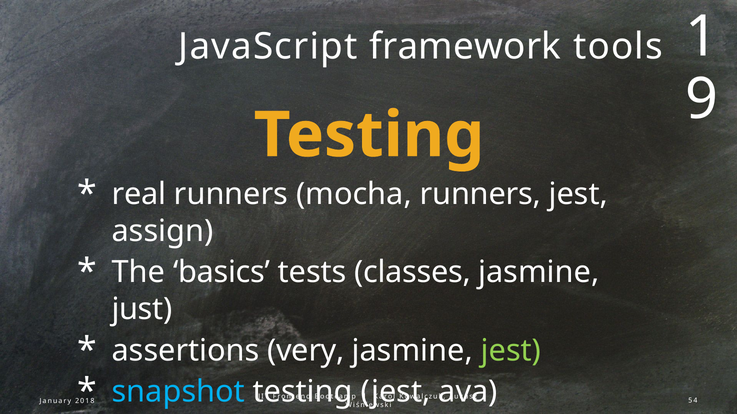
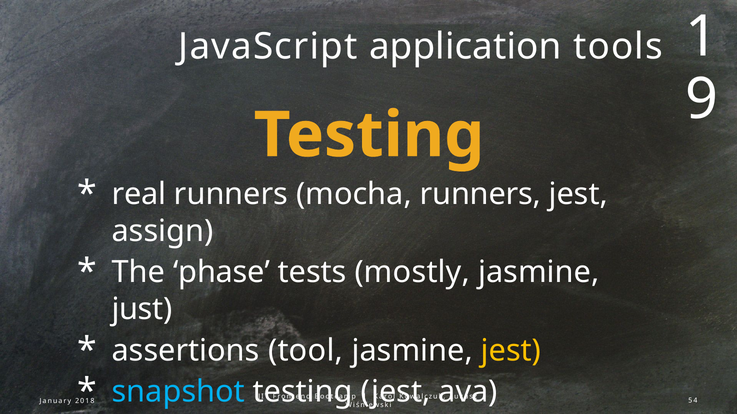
framework: framework -> application (465, 46)
basics: basics -> phase (222, 273)
classes: classes -> mostly (412, 273)
very: very -> tool (306, 351)
jest colour: light green -> yellow (511, 351)
